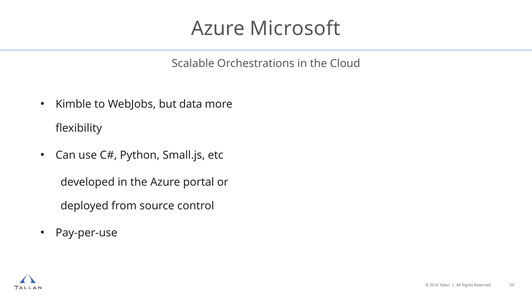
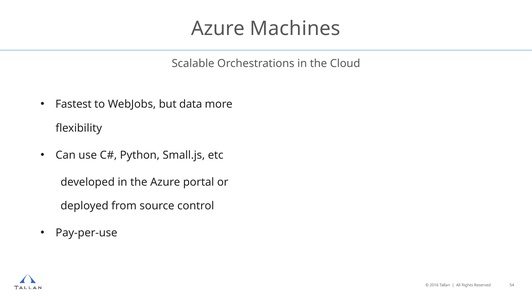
Microsoft: Microsoft -> Machines (295, 29)
Kimble: Kimble -> Fastest (74, 104)
